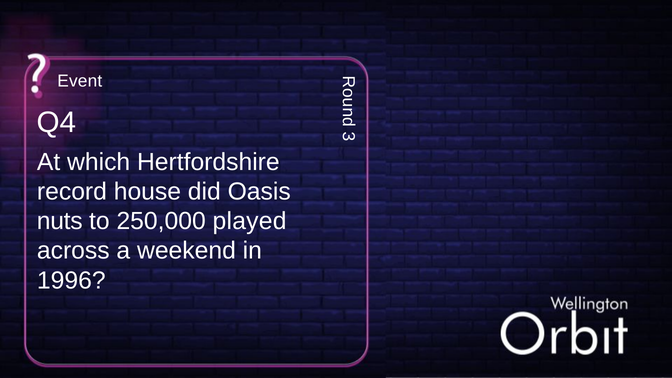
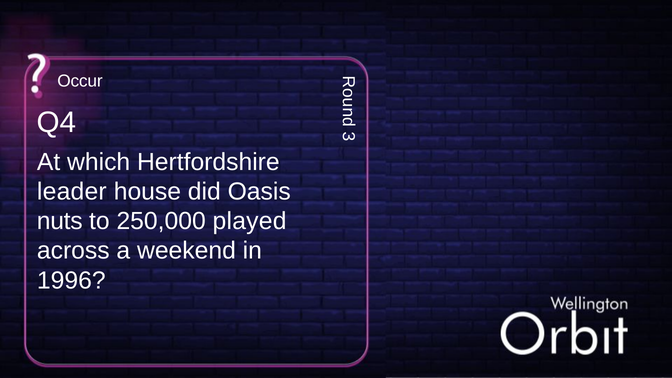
Event: Event -> Occur (80, 81)
record: record -> leader (72, 192)
